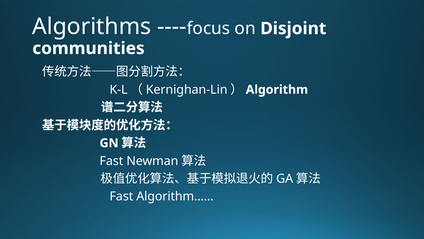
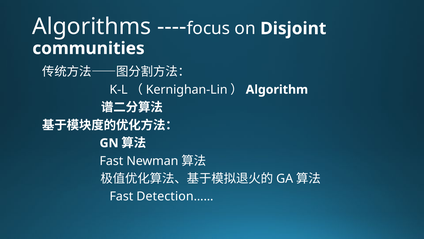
Algorithm……: Algorithm…… -> Detection…… (175, 196)
